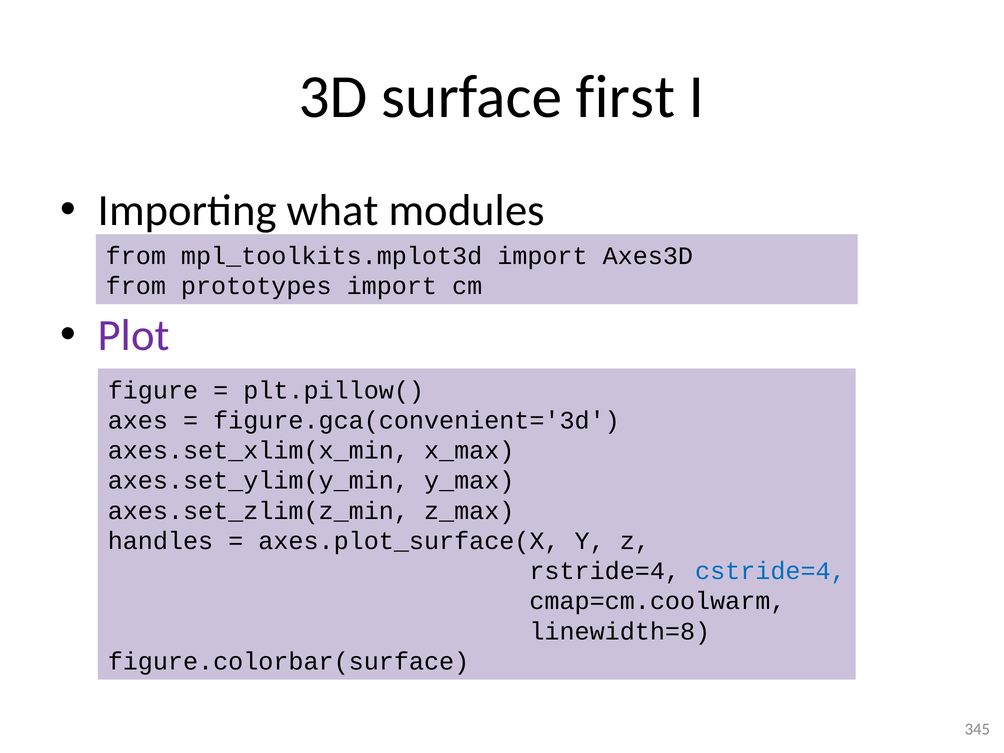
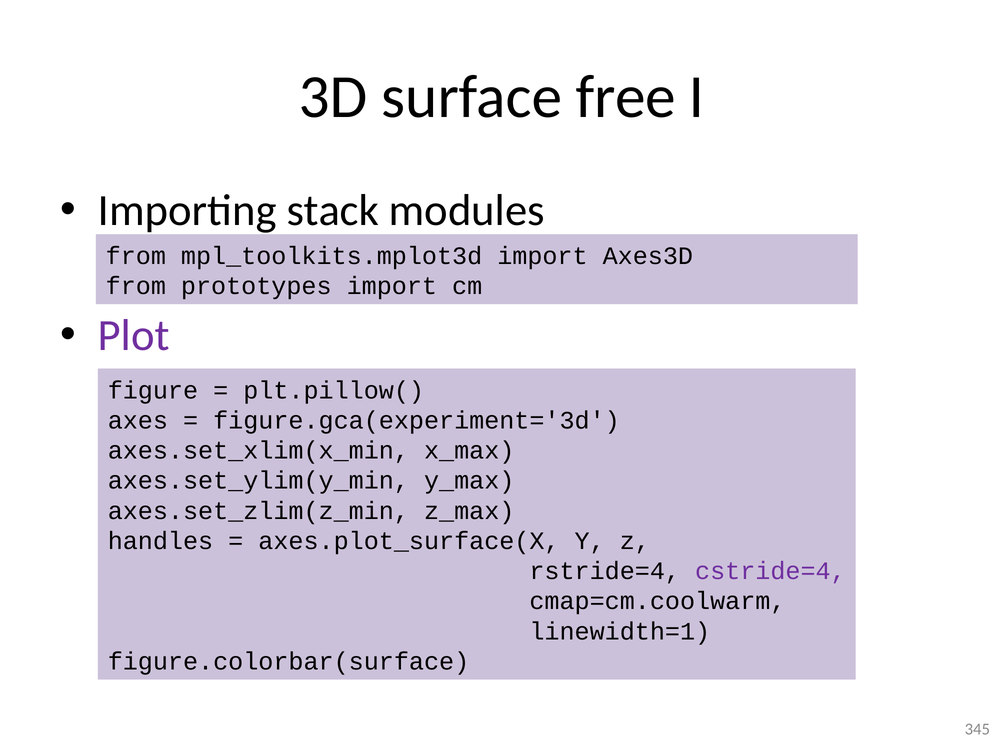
first: first -> free (626, 97)
what: what -> stack (333, 211)
figure.gca(convenient='3d: figure.gca(convenient='3d -> figure.gca(experiment='3d (416, 420)
cstride=4 colour: blue -> purple (770, 571)
linewidth=8: linewidth=8 -> linewidth=1 (620, 631)
